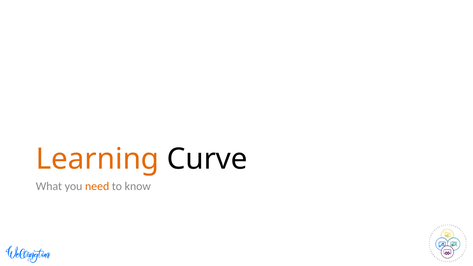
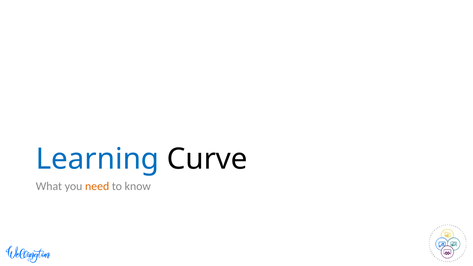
Learning colour: orange -> blue (97, 159)
